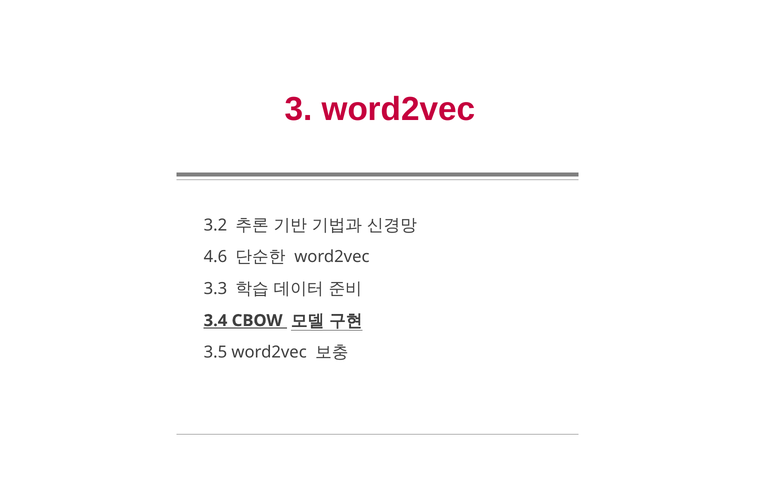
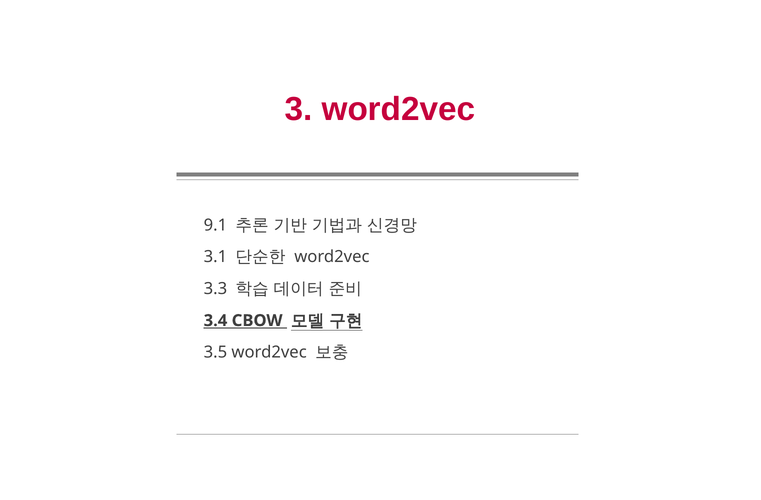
3.2: 3.2 -> 9.1 (215, 225)
4.6: 4.6 -> 3.1 (215, 257)
